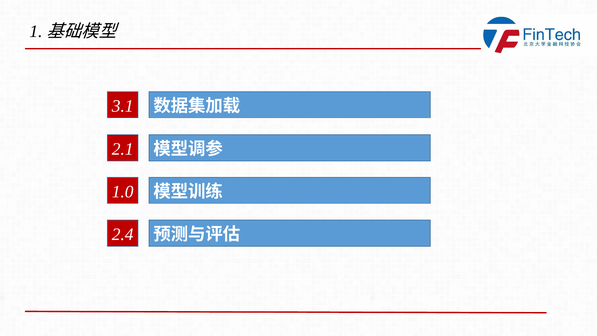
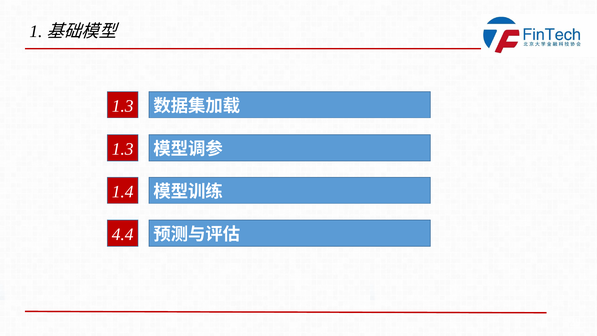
3.1: 3.1 -> 1.3 (123, 106)
2.1: 2.1 -> 1.3 (123, 149)
1.0: 1.0 -> 1.4 (123, 191)
2.4: 2.4 -> 4.4 (123, 234)
